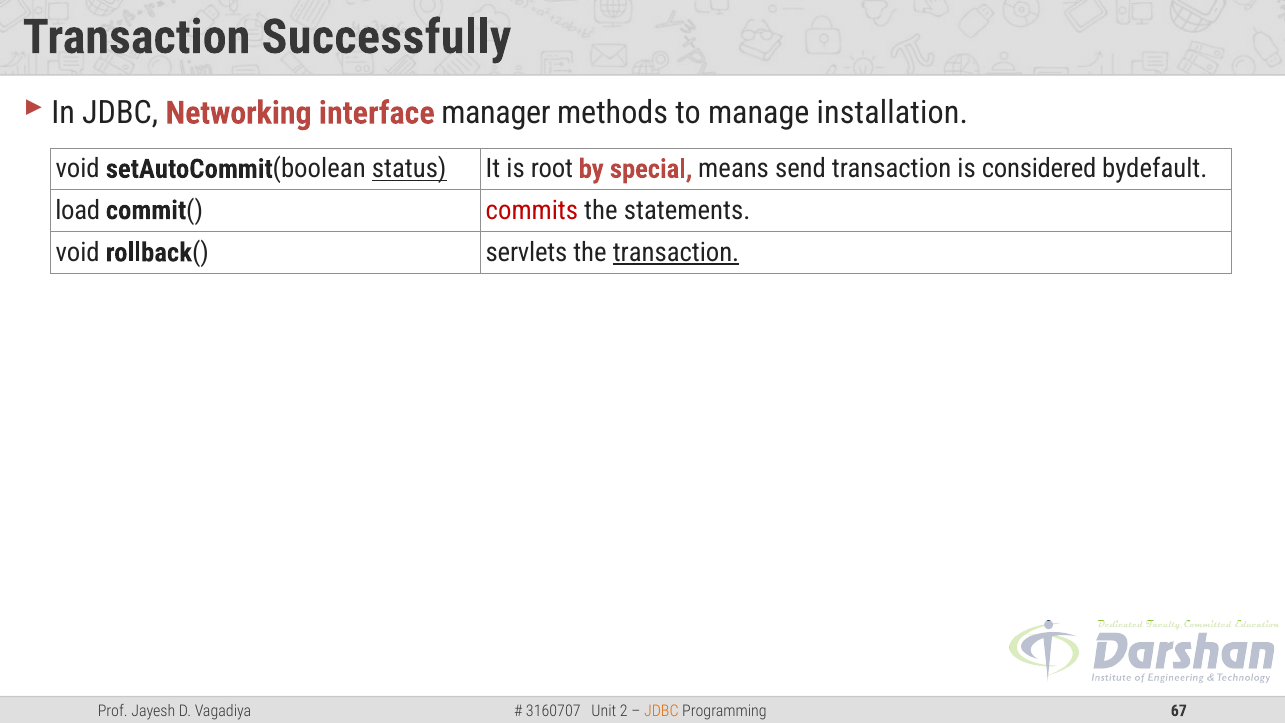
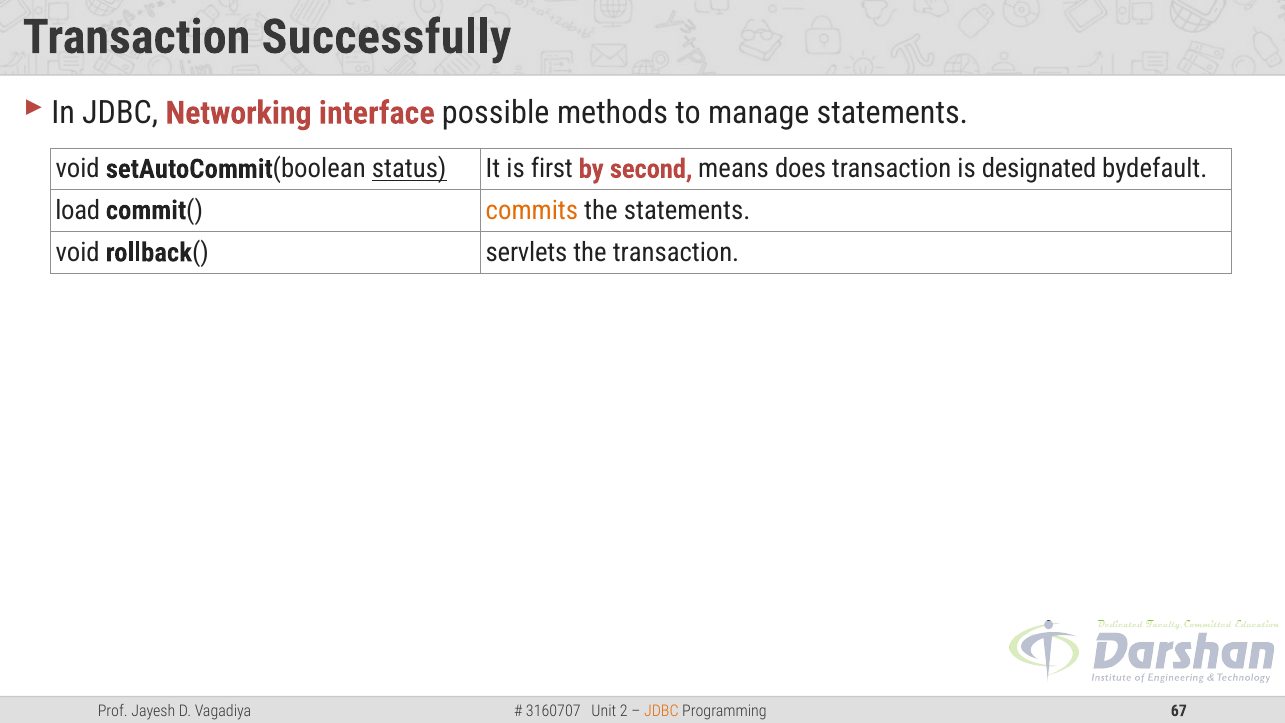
manager: manager -> possible (496, 113)
manage installation: installation -> statements (892, 113)
root: root -> first (552, 169)
special: special -> second (651, 169)
send: send -> does (801, 169)
considered: considered -> designated (1039, 169)
commits colour: red -> orange (532, 210)
transaction underline: present -> none (676, 253)
